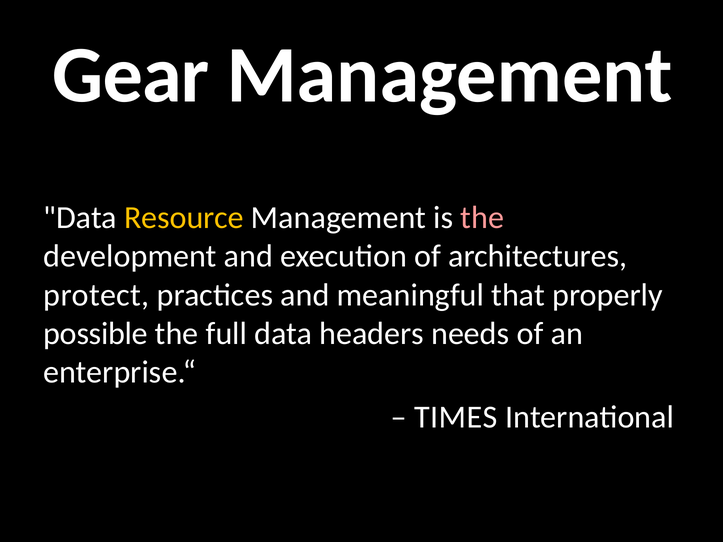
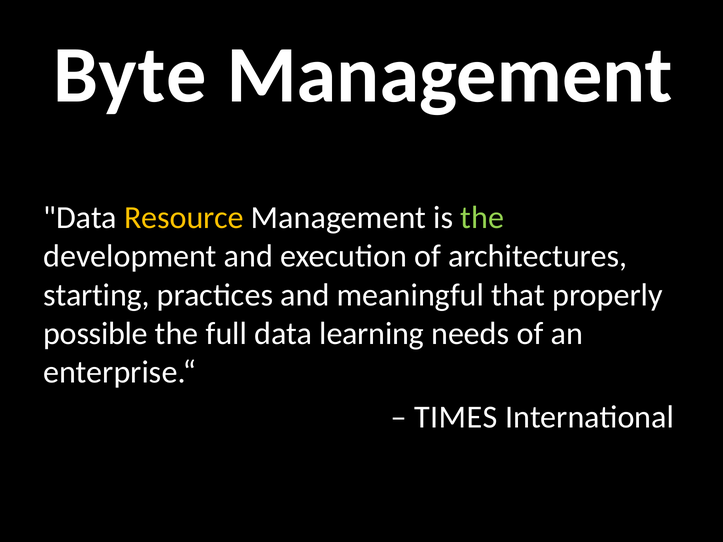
Gear: Gear -> Byte (130, 75)
the colour: pink -> light green (482, 218)
protect: protect -> starting (97, 295)
headers: headers -> learning (372, 334)
